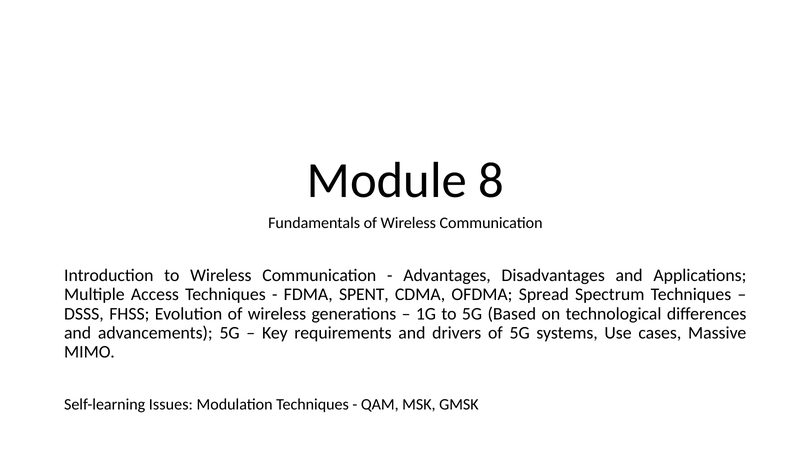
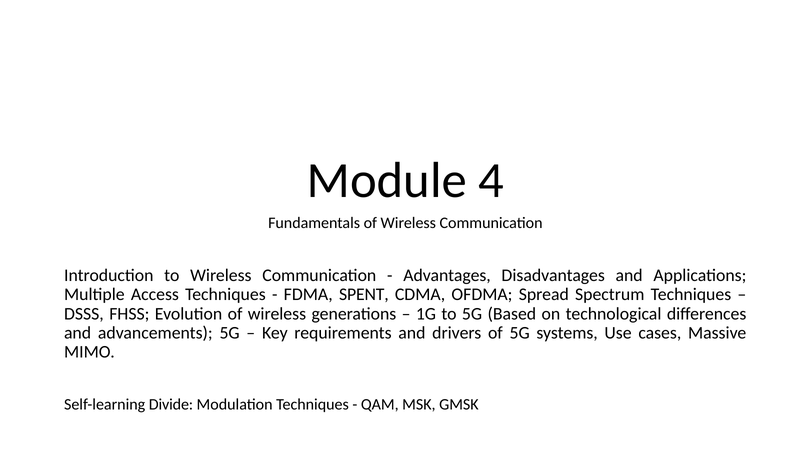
8: 8 -> 4 (491, 181)
Issues: Issues -> Divide (171, 405)
